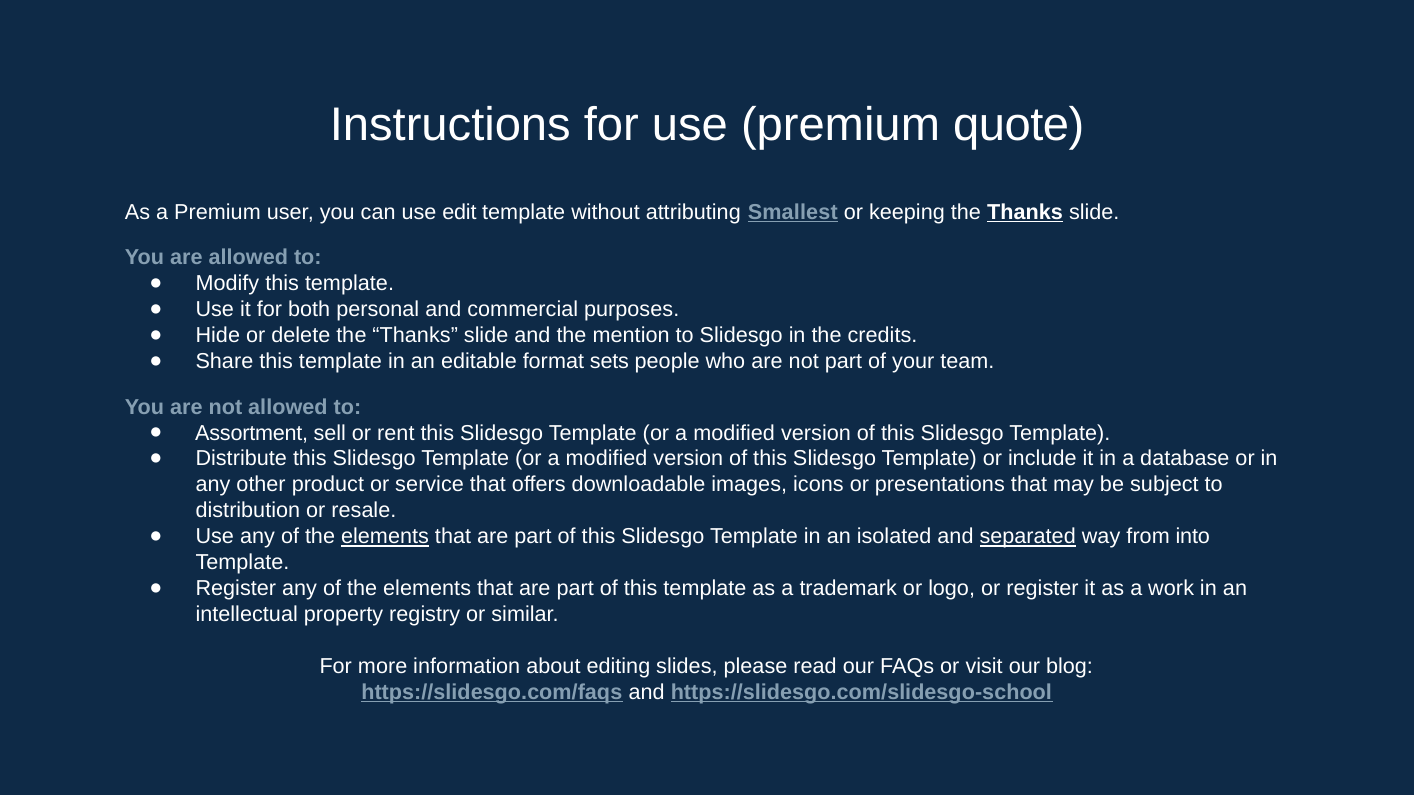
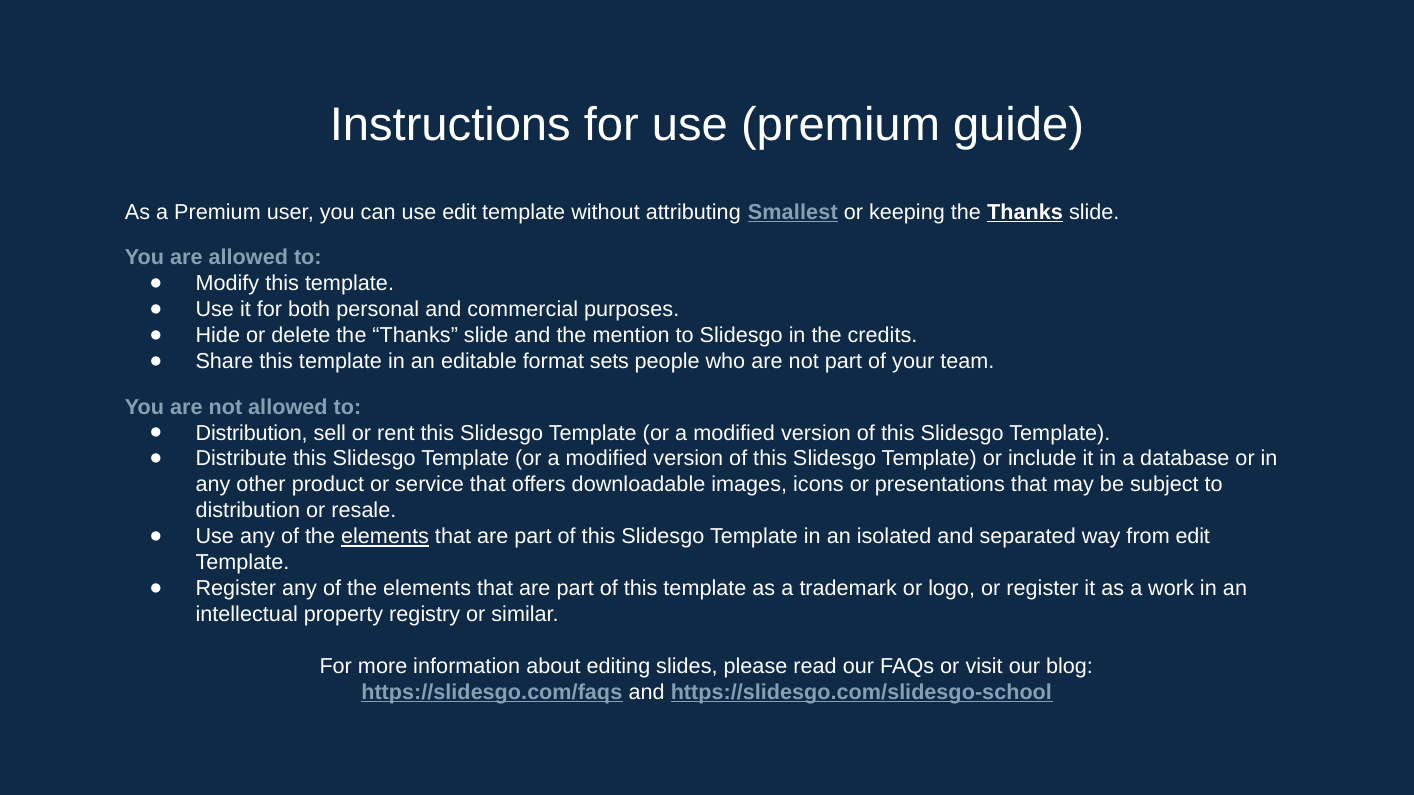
quote: quote -> guide (1019, 125)
Assortment: Assortment -> Distribution (252, 433)
separated underline: present -> none (1028, 537)
from into: into -> edit (1193, 537)
